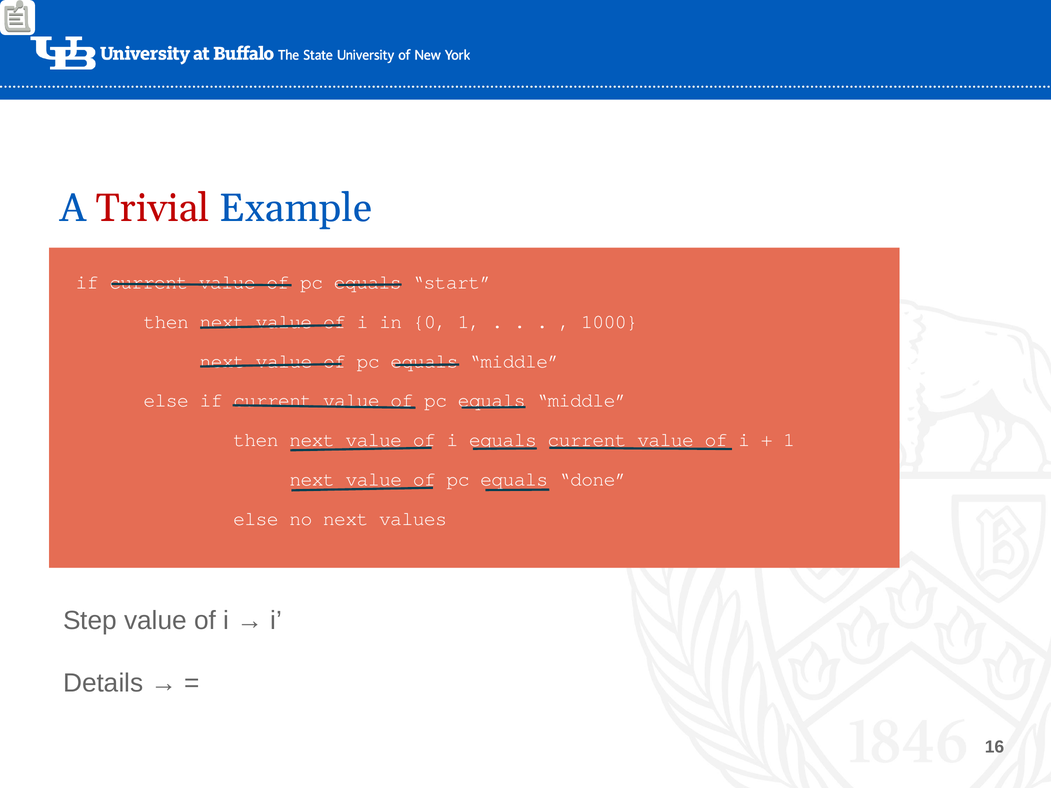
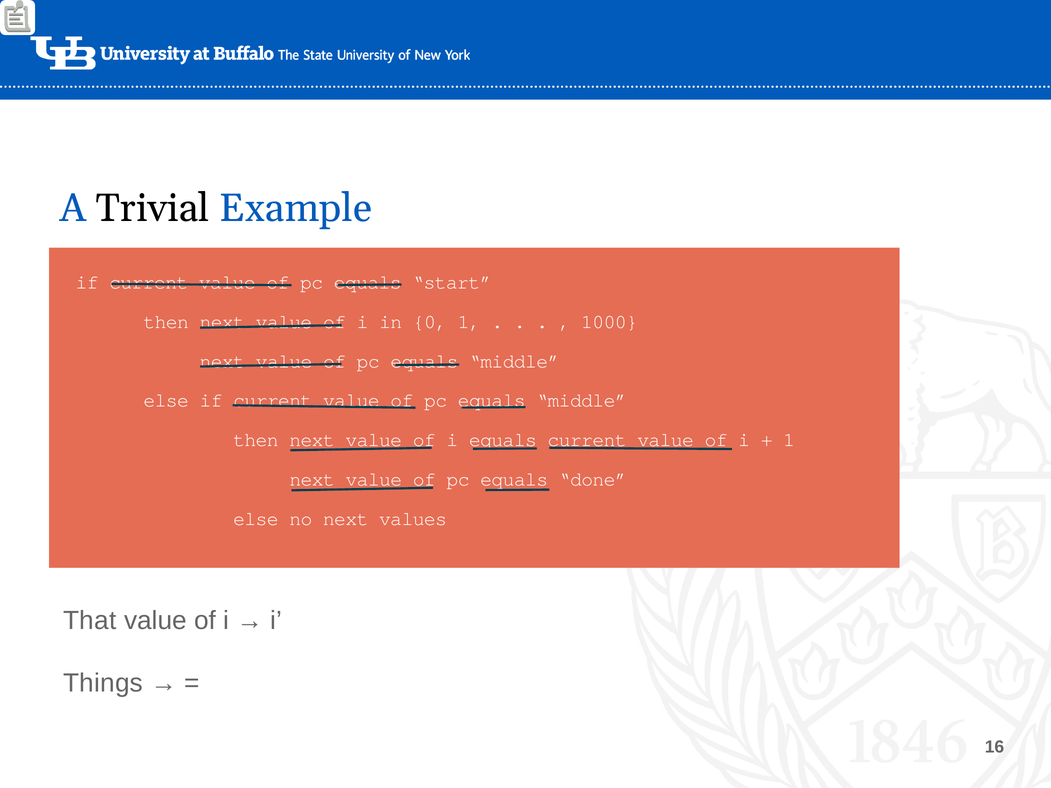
Trivial colour: red -> black (153, 208)
Step: Step -> That (90, 621)
Details: Details -> Things (103, 683)
